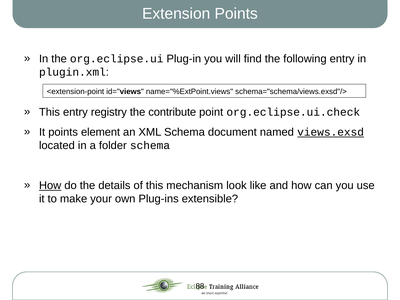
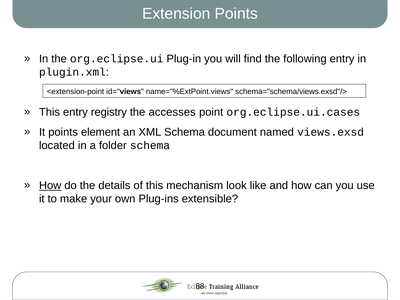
contribute: contribute -> accesses (172, 112)
org.eclipse.ui.check: org.eclipse.ui.check -> org.eclipse.ui.cases (293, 112)
views.exsd underline: present -> none (331, 132)
